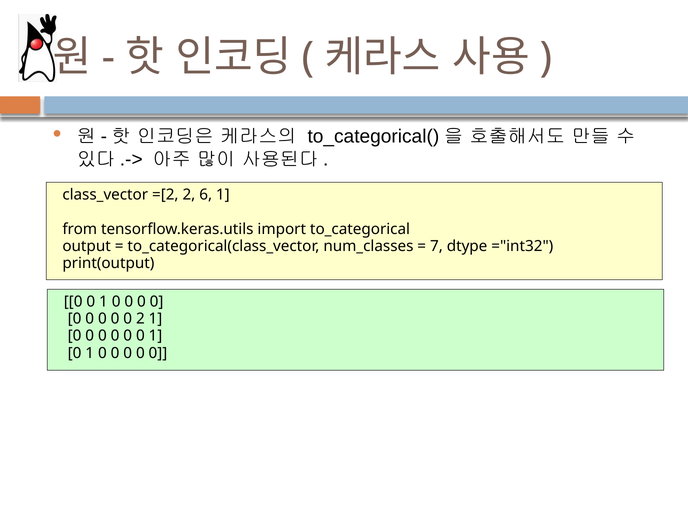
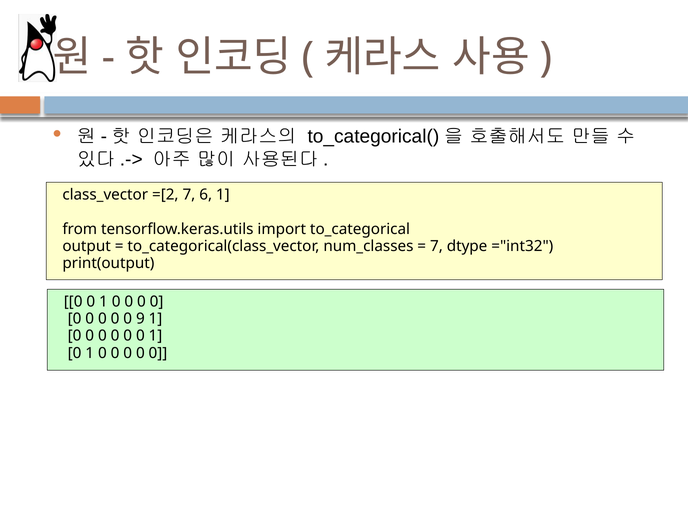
=[2 2: 2 -> 7 (189, 195)
0 2: 2 -> 9 (140, 319)
